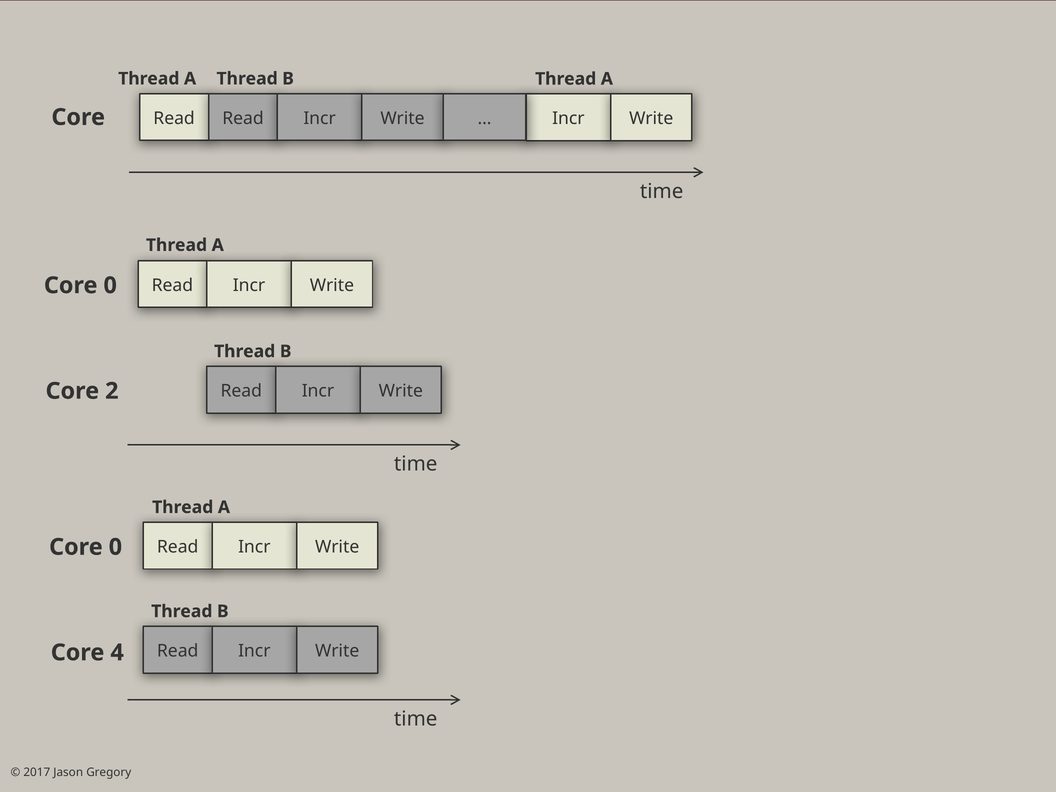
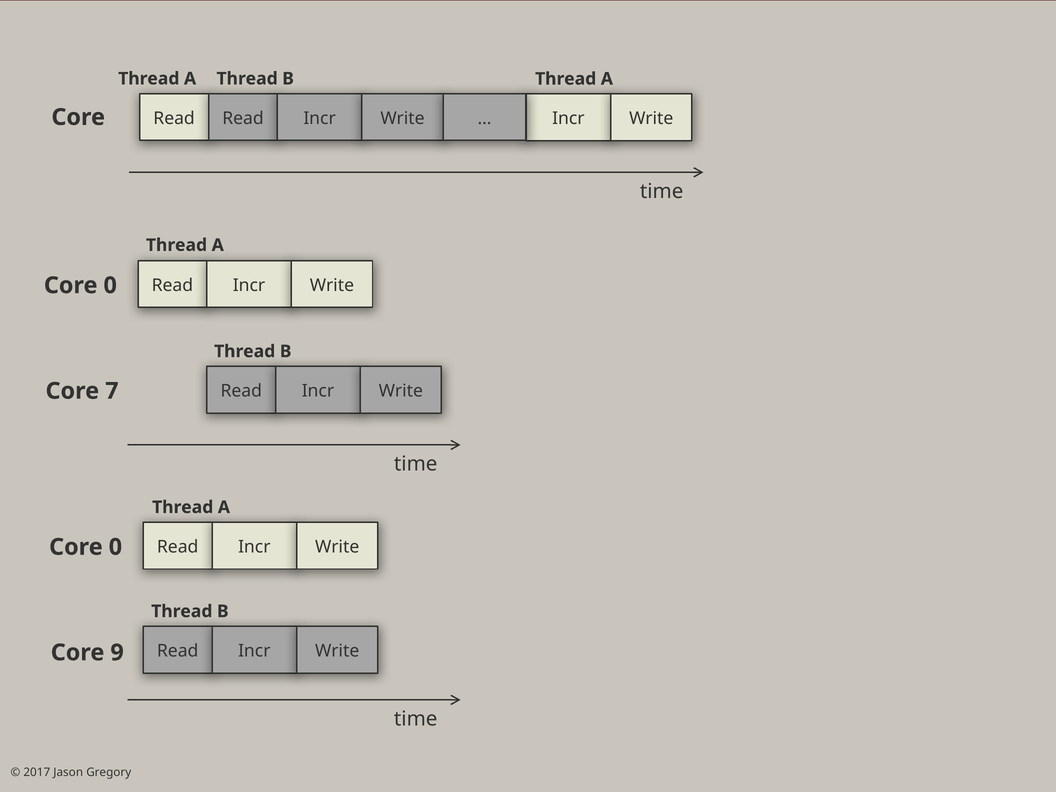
2: 2 -> 7 (112, 391)
4: 4 -> 9 (117, 653)
